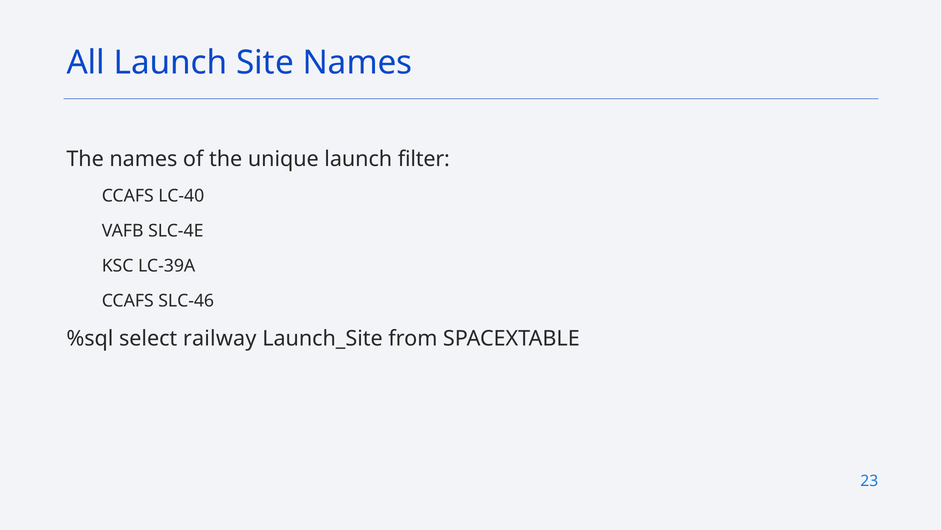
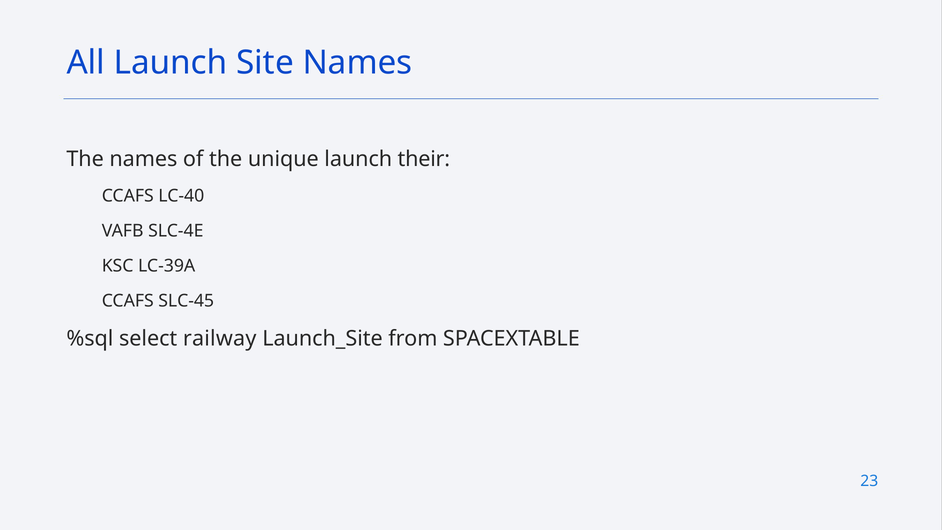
filter: filter -> their (424, 159)
SLC-46: SLC-46 -> SLC-45 (186, 301)
